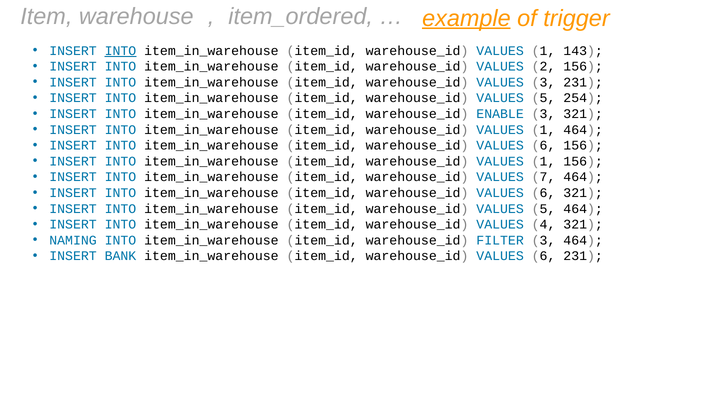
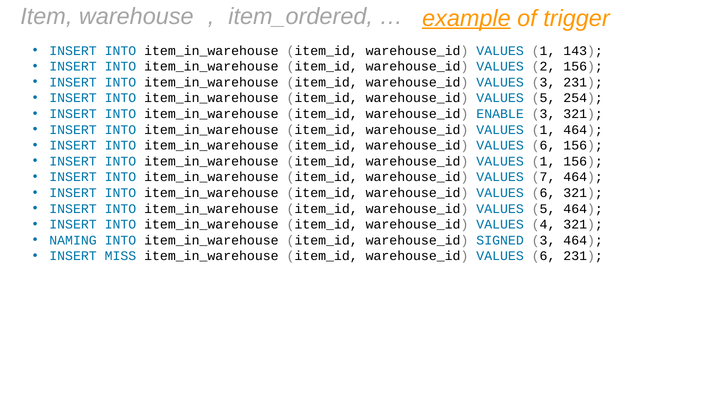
INTO underline: present -> none (120, 51)
FILTER: FILTER -> SIGNED (500, 241)
BANK: BANK -> MISS (120, 256)
